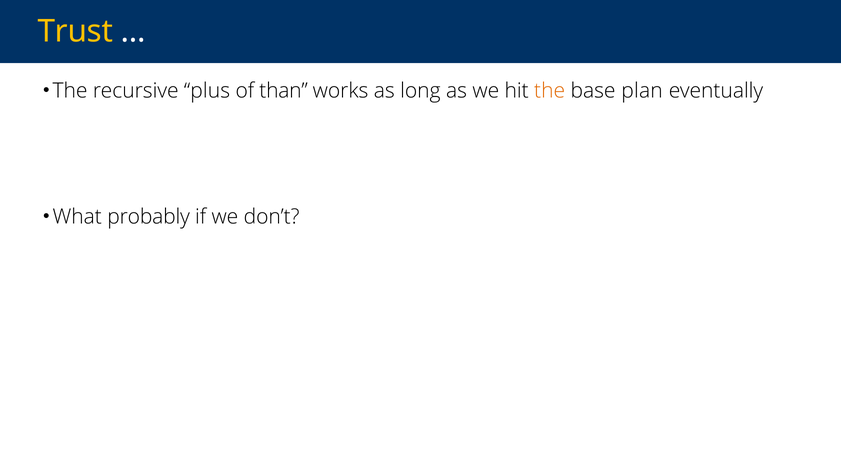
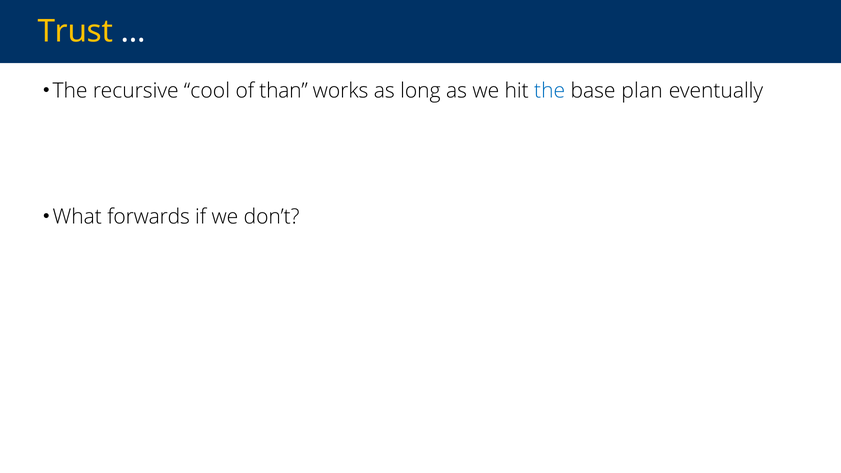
plus: plus -> cool (207, 91)
the colour: orange -> blue (550, 91)
probably: probably -> forwards (149, 217)
